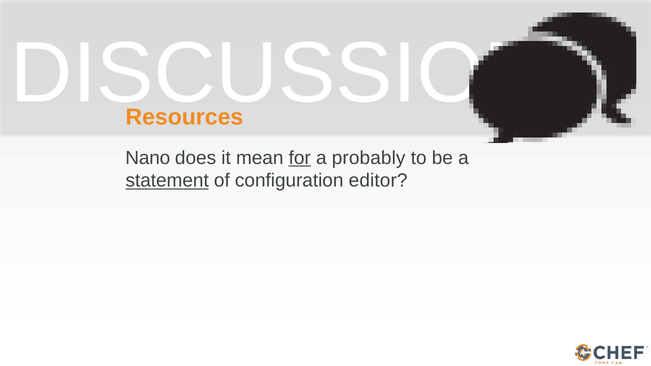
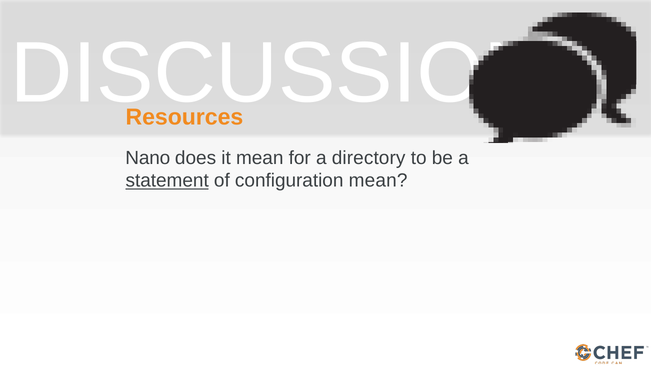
for underline: present -> none (300, 158)
probably: probably -> directory (369, 158)
configuration editor: editor -> mean (378, 181)
